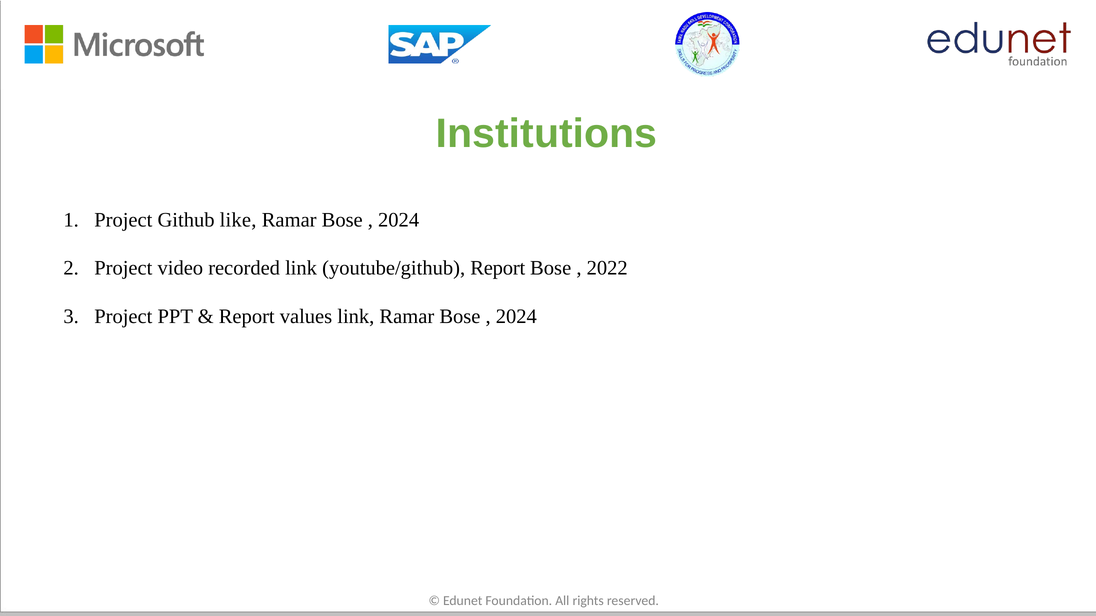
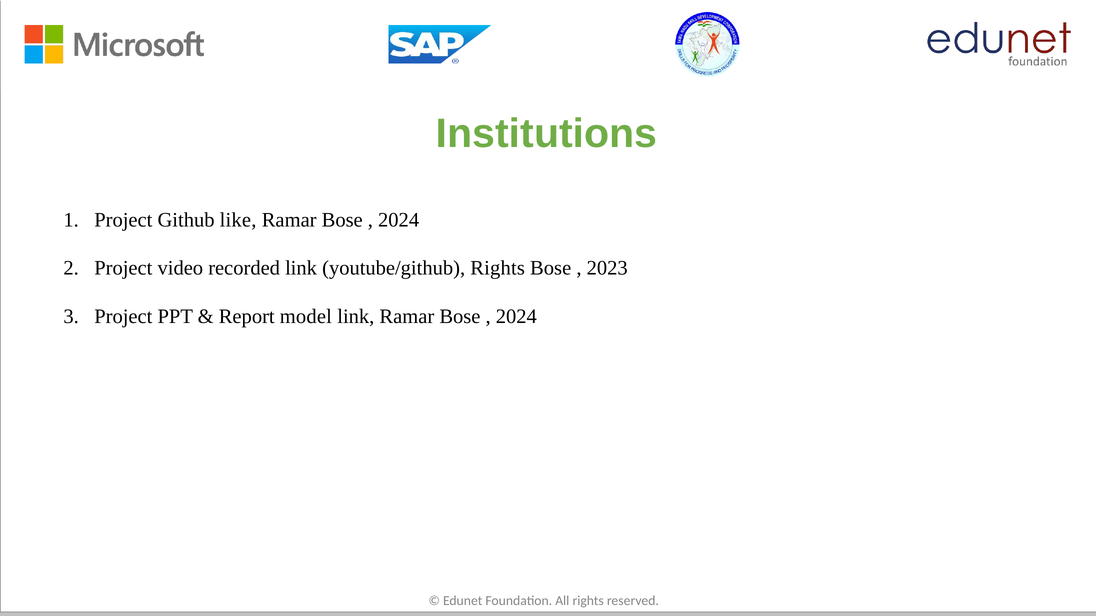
youtube/github Report: Report -> Rights (498, 268)
2022: 2022 -> 2023 (607, 268)
values: values -> model (306, 317)
